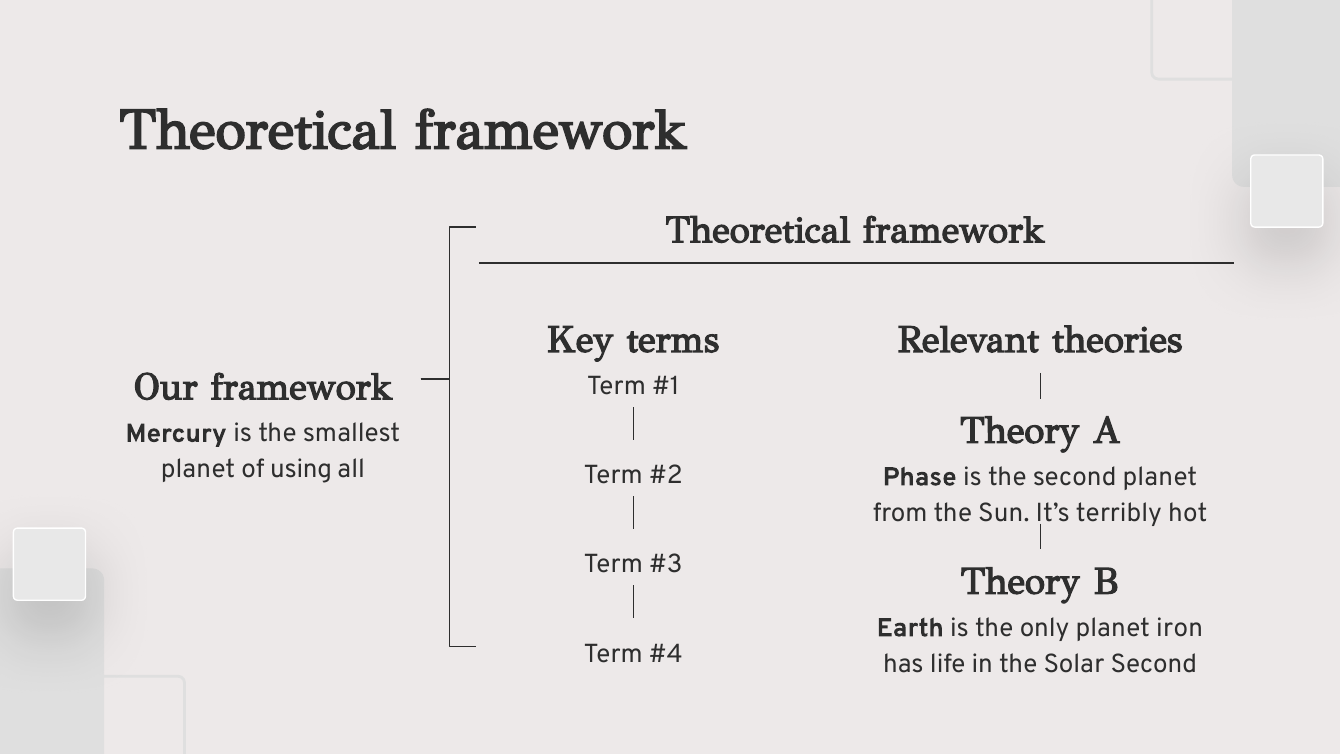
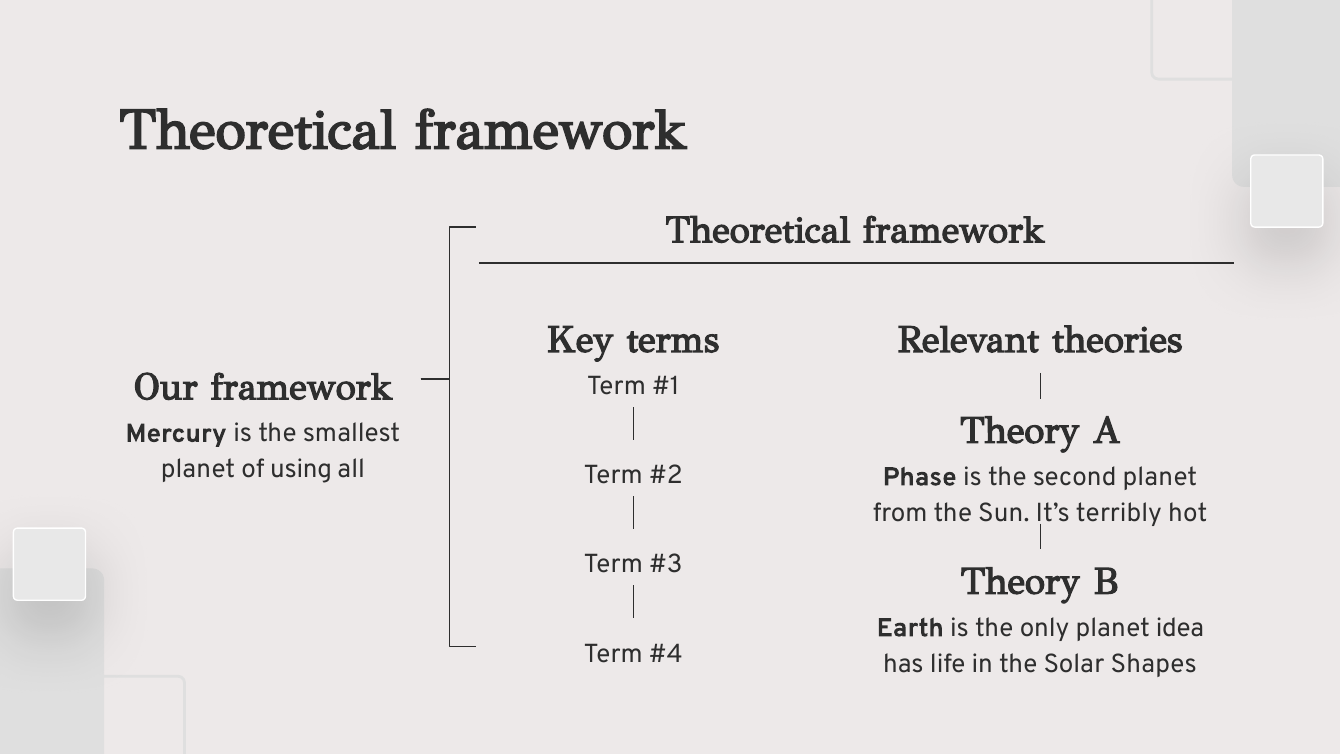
iron: iron -> idea (1180, 628)
Solar Second: Second -> Shapes (1154, 663)
